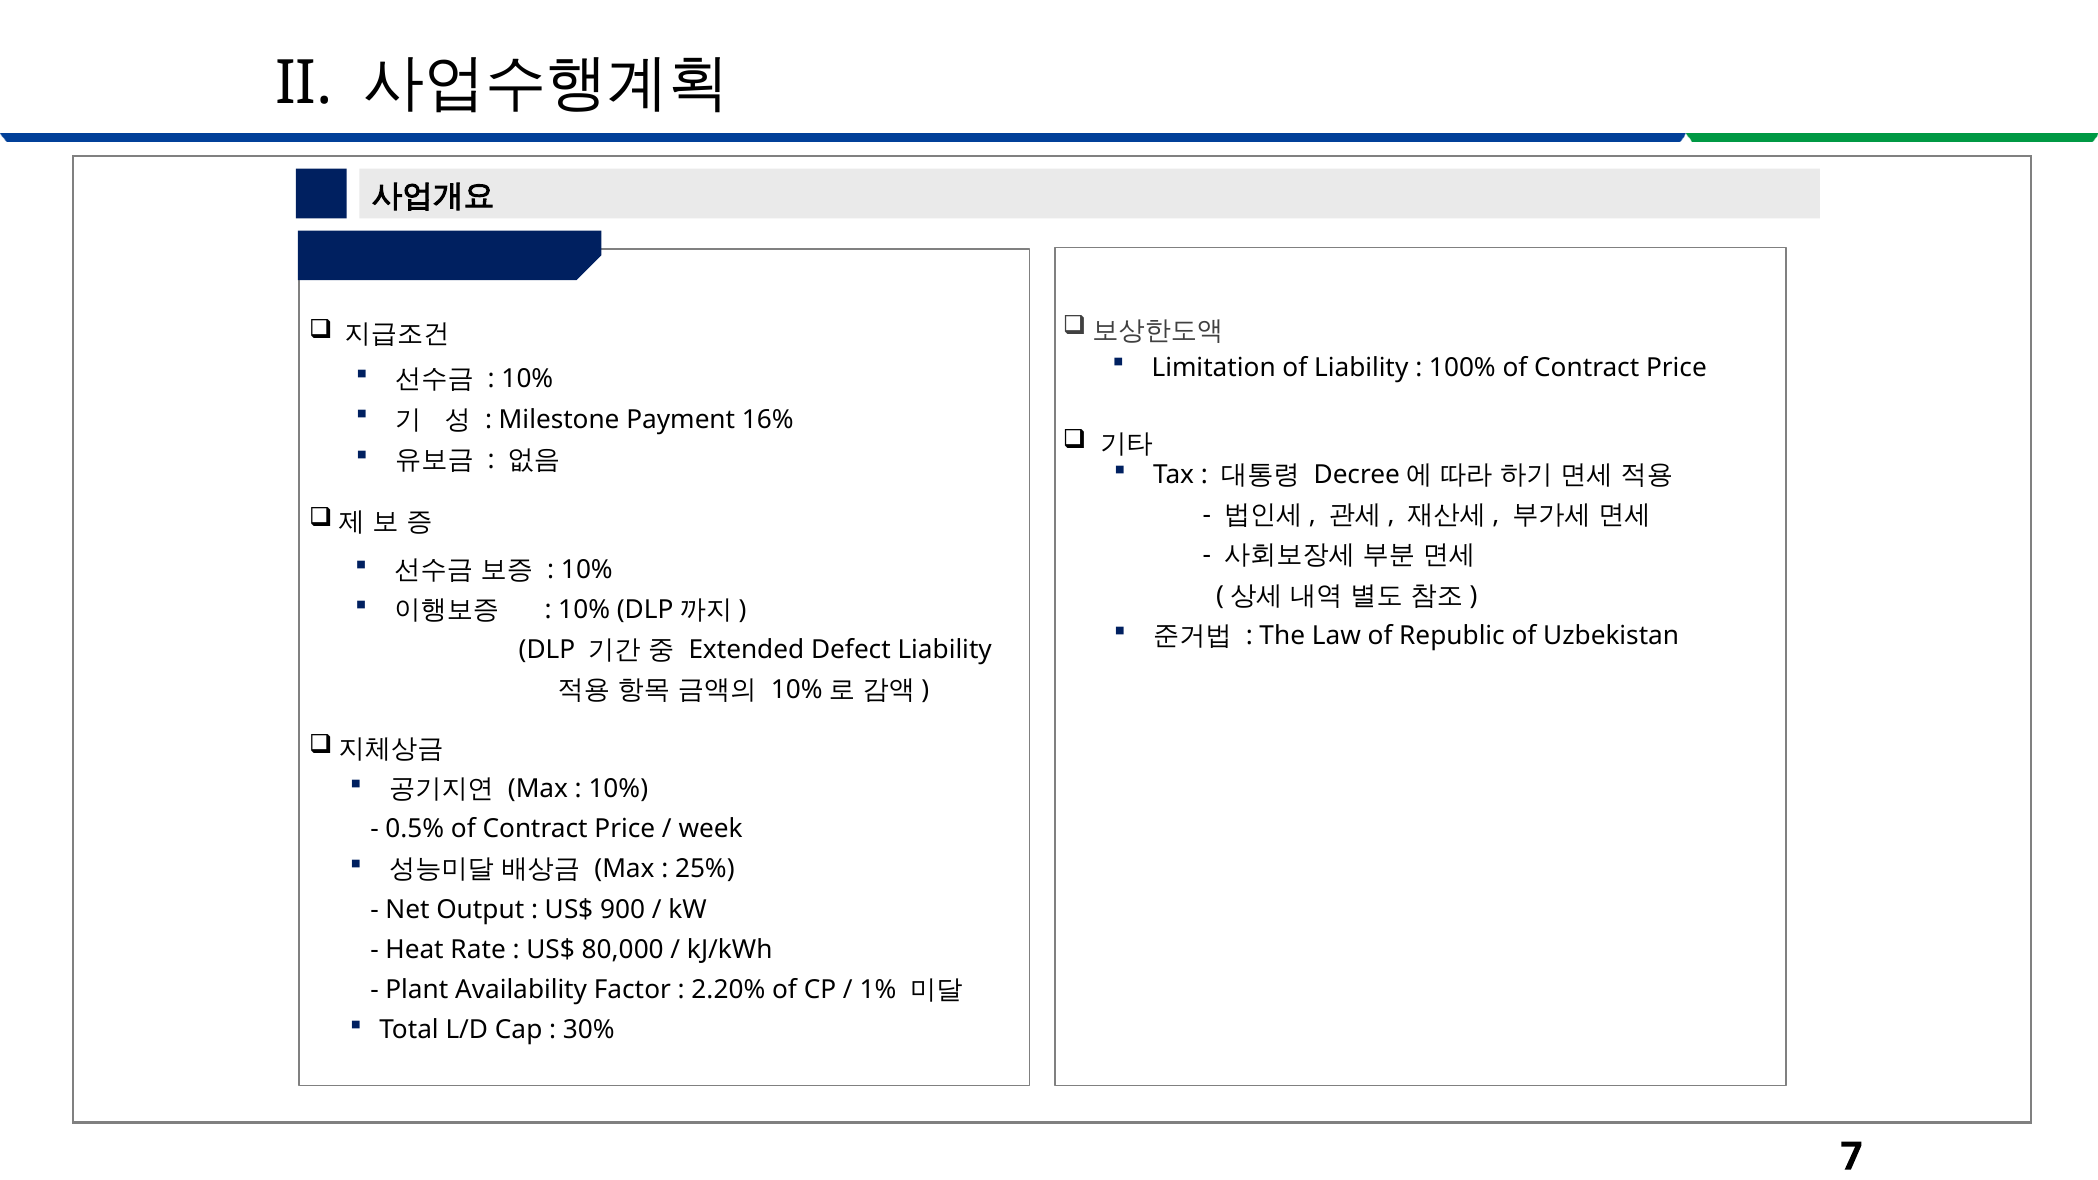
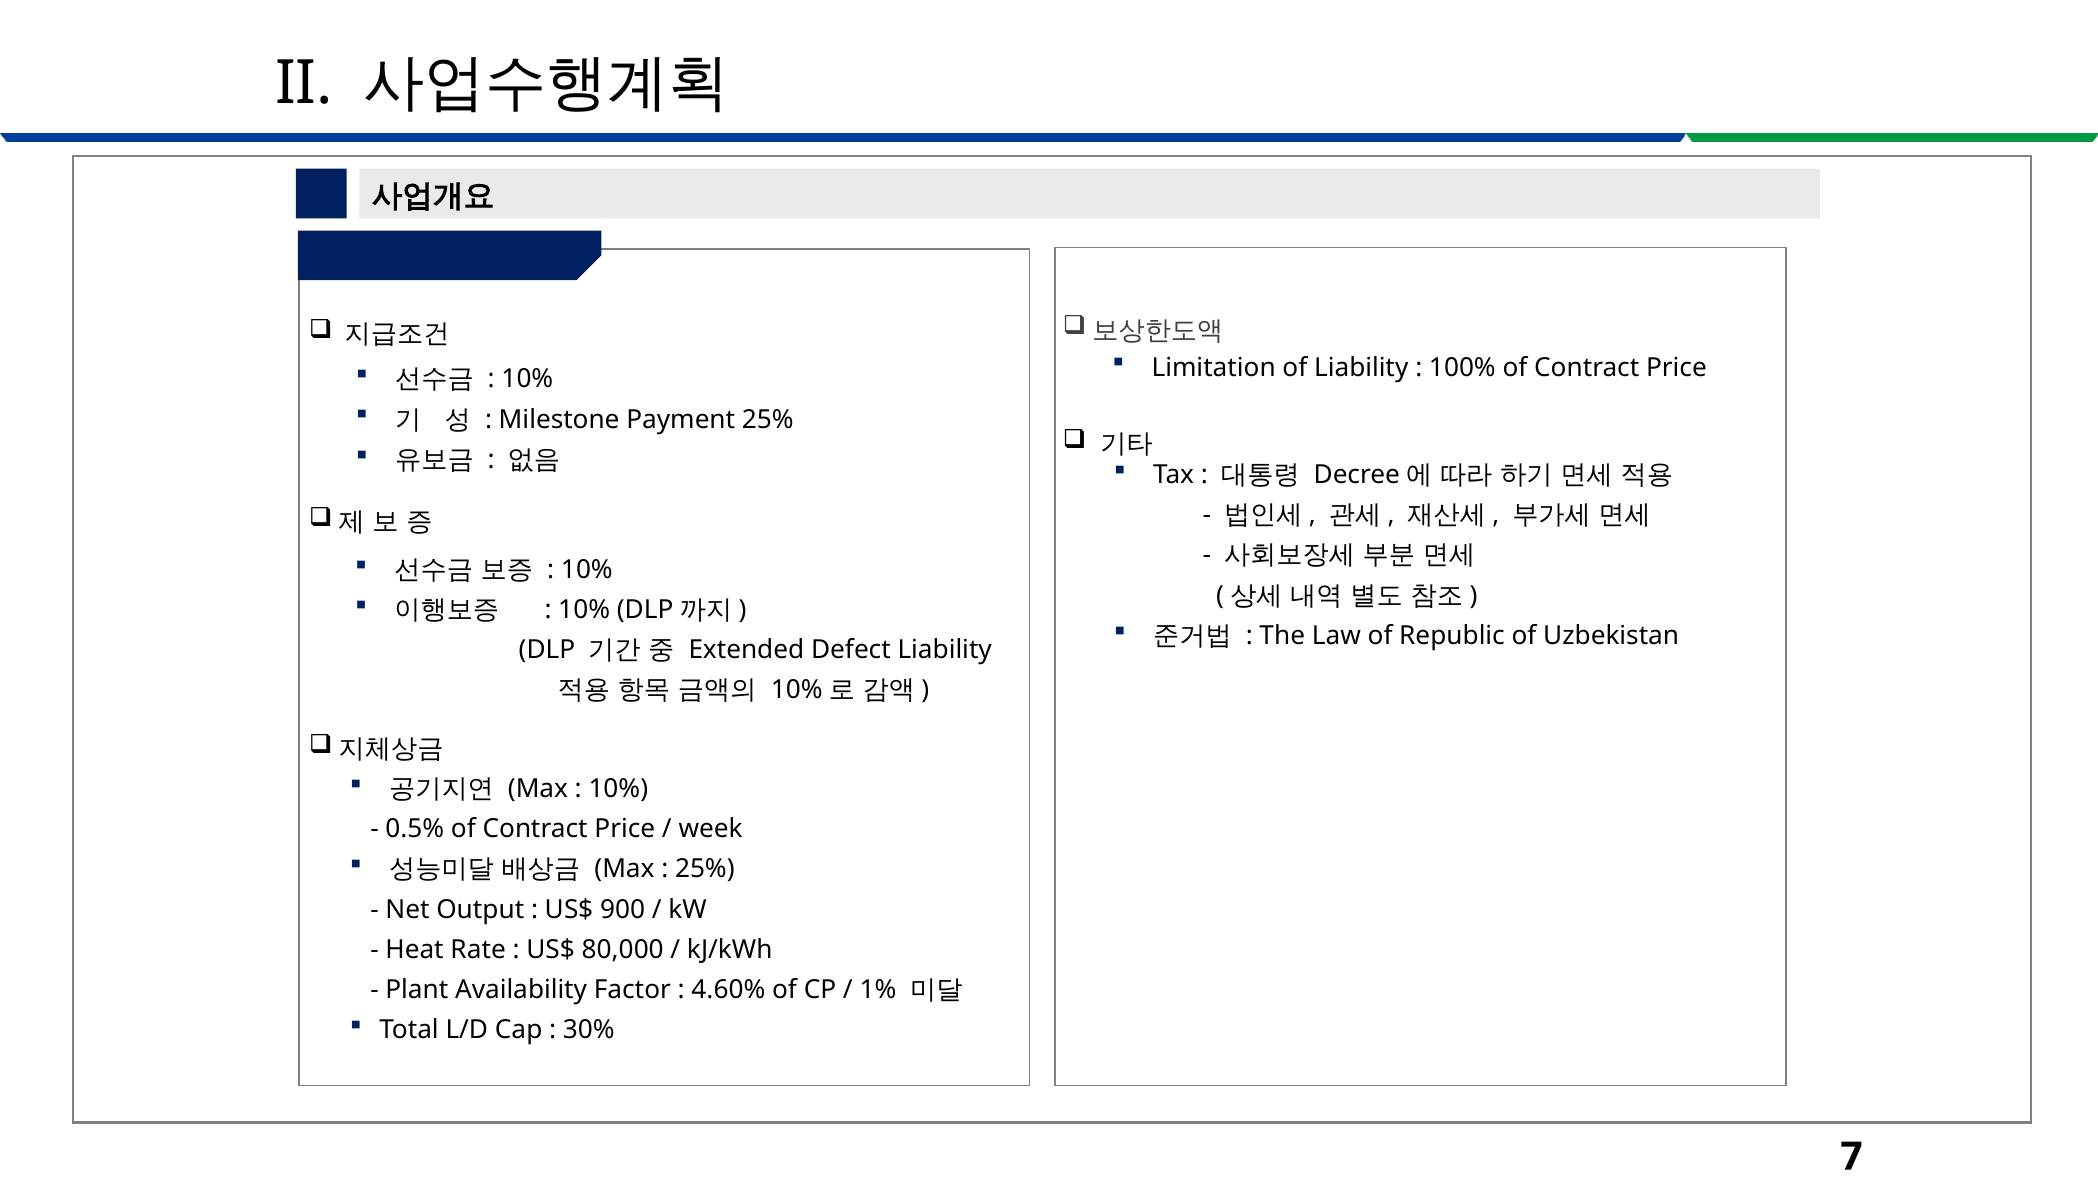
Payment 16%: 16% -> 25% (768, 420)
2.20%: 2.20% -> 4.60% (728, 990)
